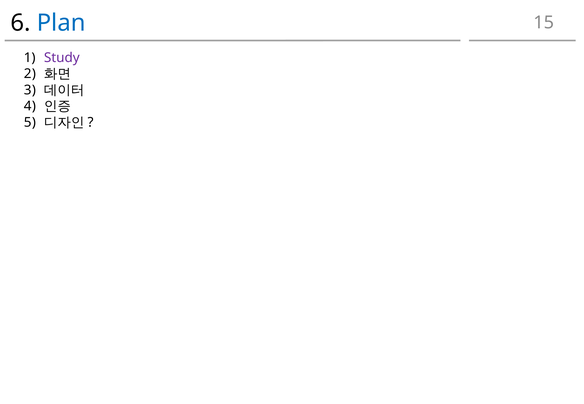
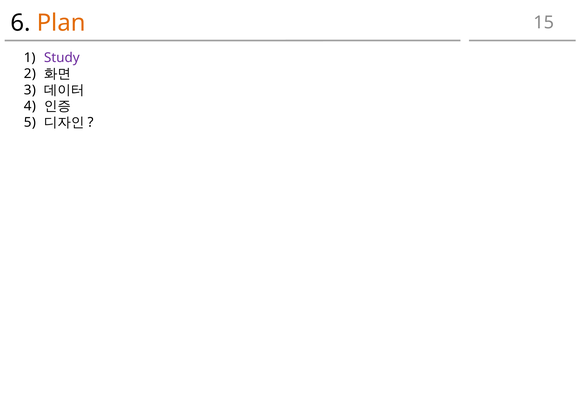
Plan colour: blue -> orange (61, 23)
